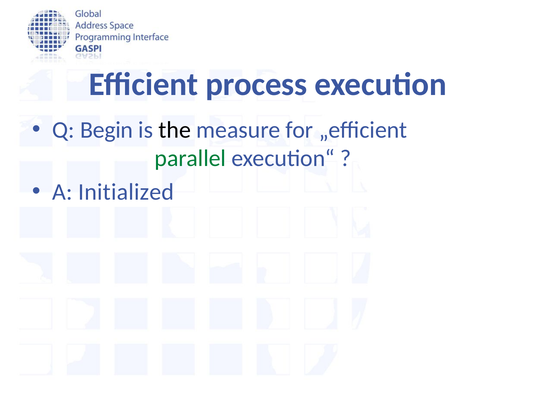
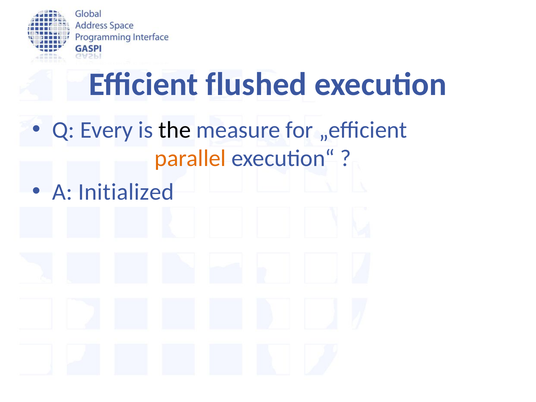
process: process -> flushed (256, 84)
Begin: Begin -> Every (106, 130)
parallel colour: green -> orange (190, 158)
